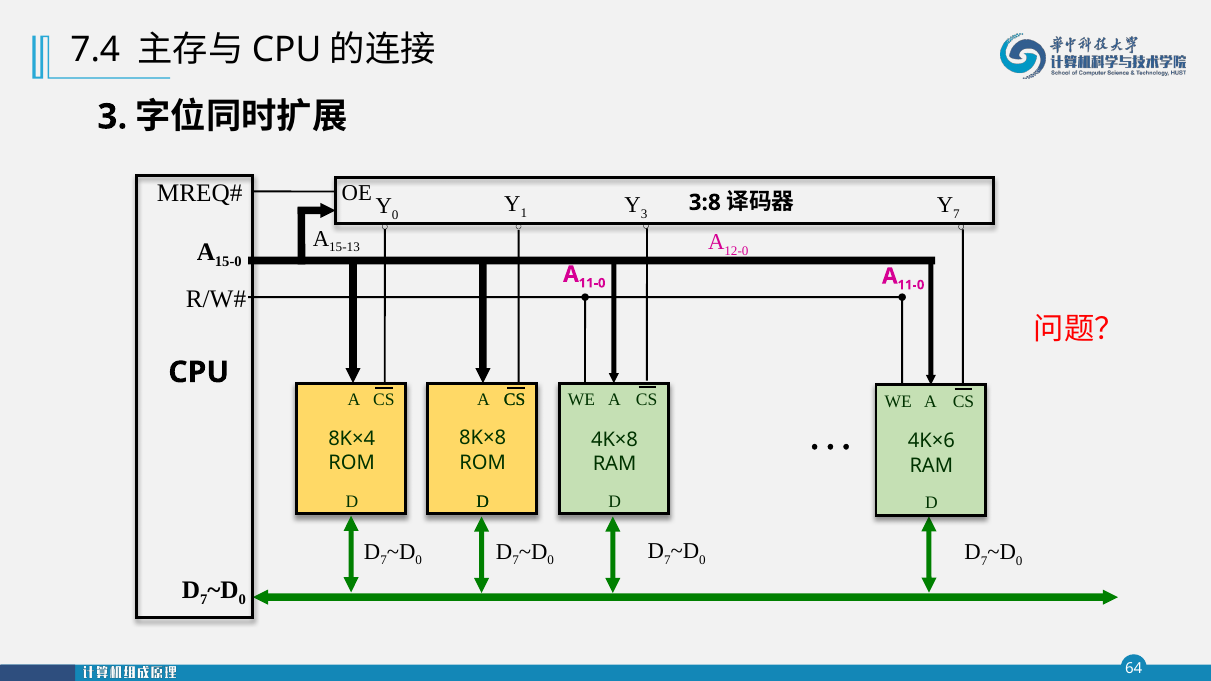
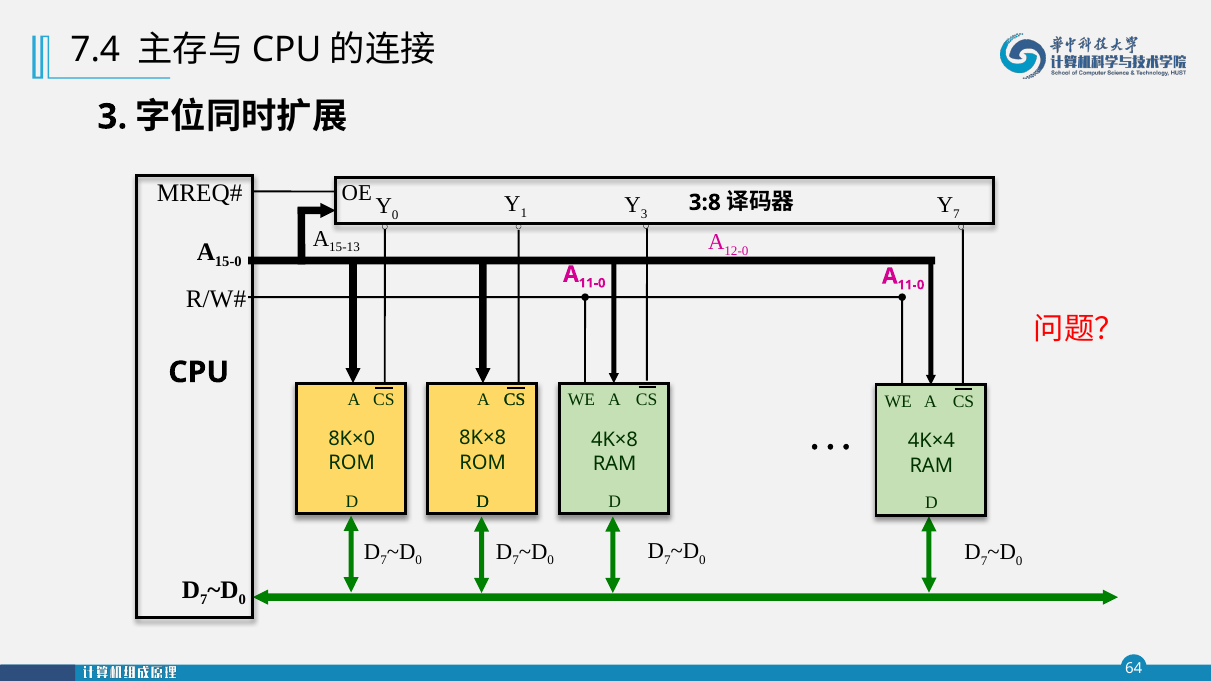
8K×4: 8K×4 -> 8K×0 (352, 439)
4K×6: 4K×6 -> 4K×4 (931, 441)
